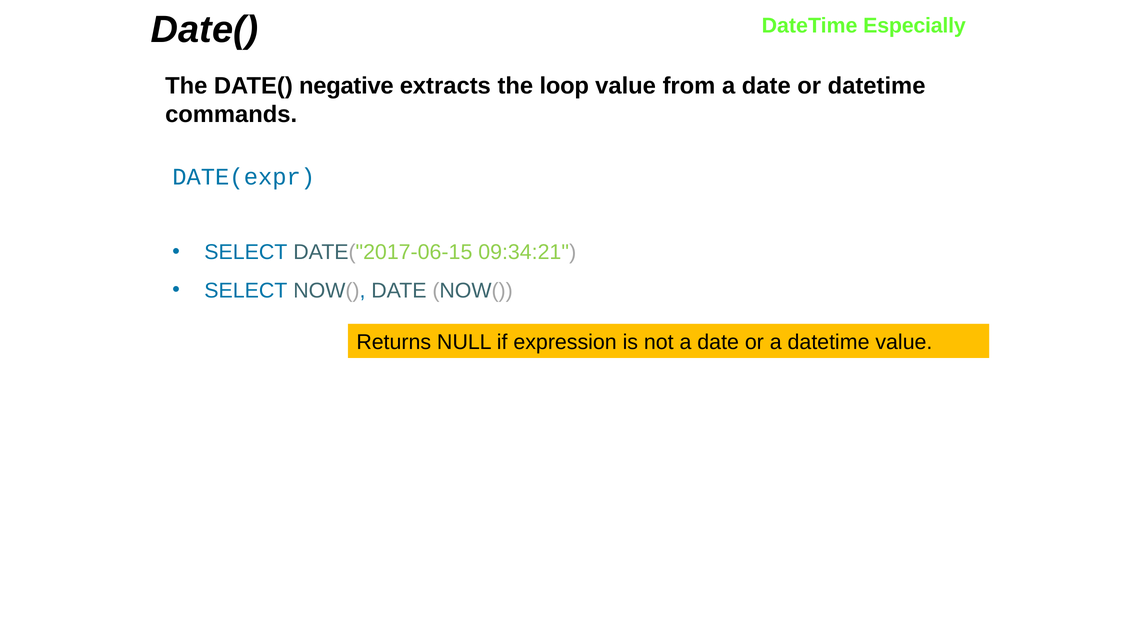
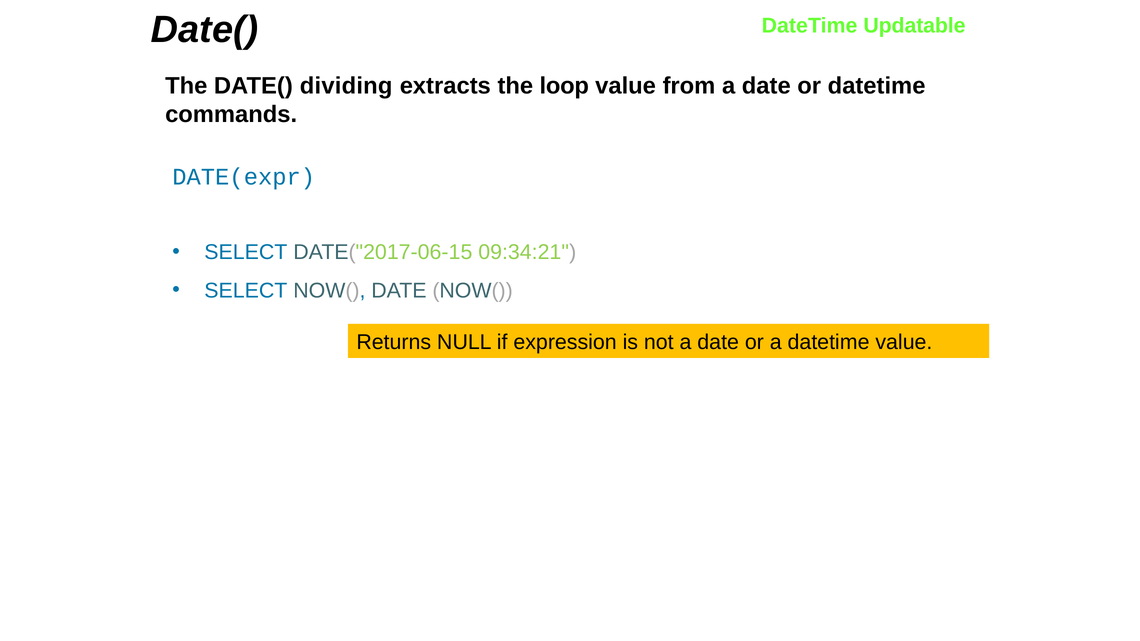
Especially: Especially -> Updatable (914, 26)
negative: negative -> dividing (346, 86)
